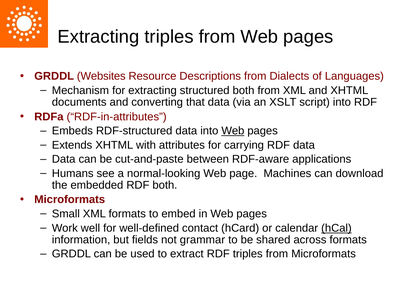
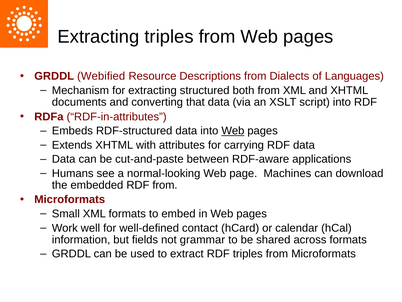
Websites: Websites -> Webified (101, 76)
RDF both: both -> from (165, 185)
hCal underline: present -> none (336, 228)
